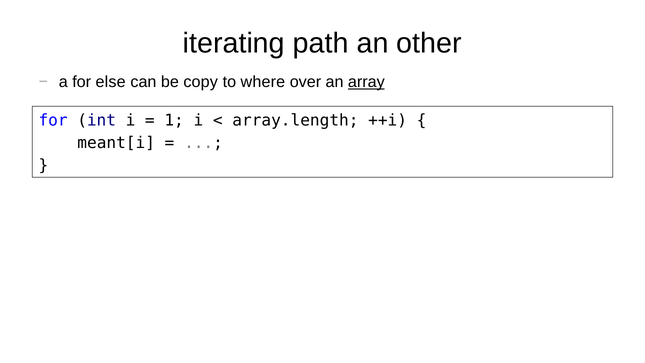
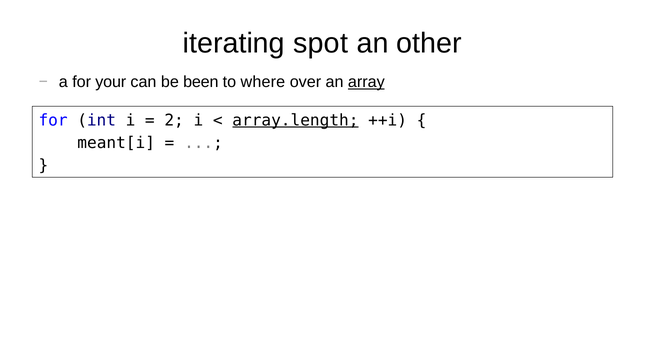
path: path -> spot (321, 44)
else: else -> your (111, 82)
copy: copy -> been (201, 82)
1: 1 -> 2 (174, 120)
array.length underline: none -> present (295, 120)
